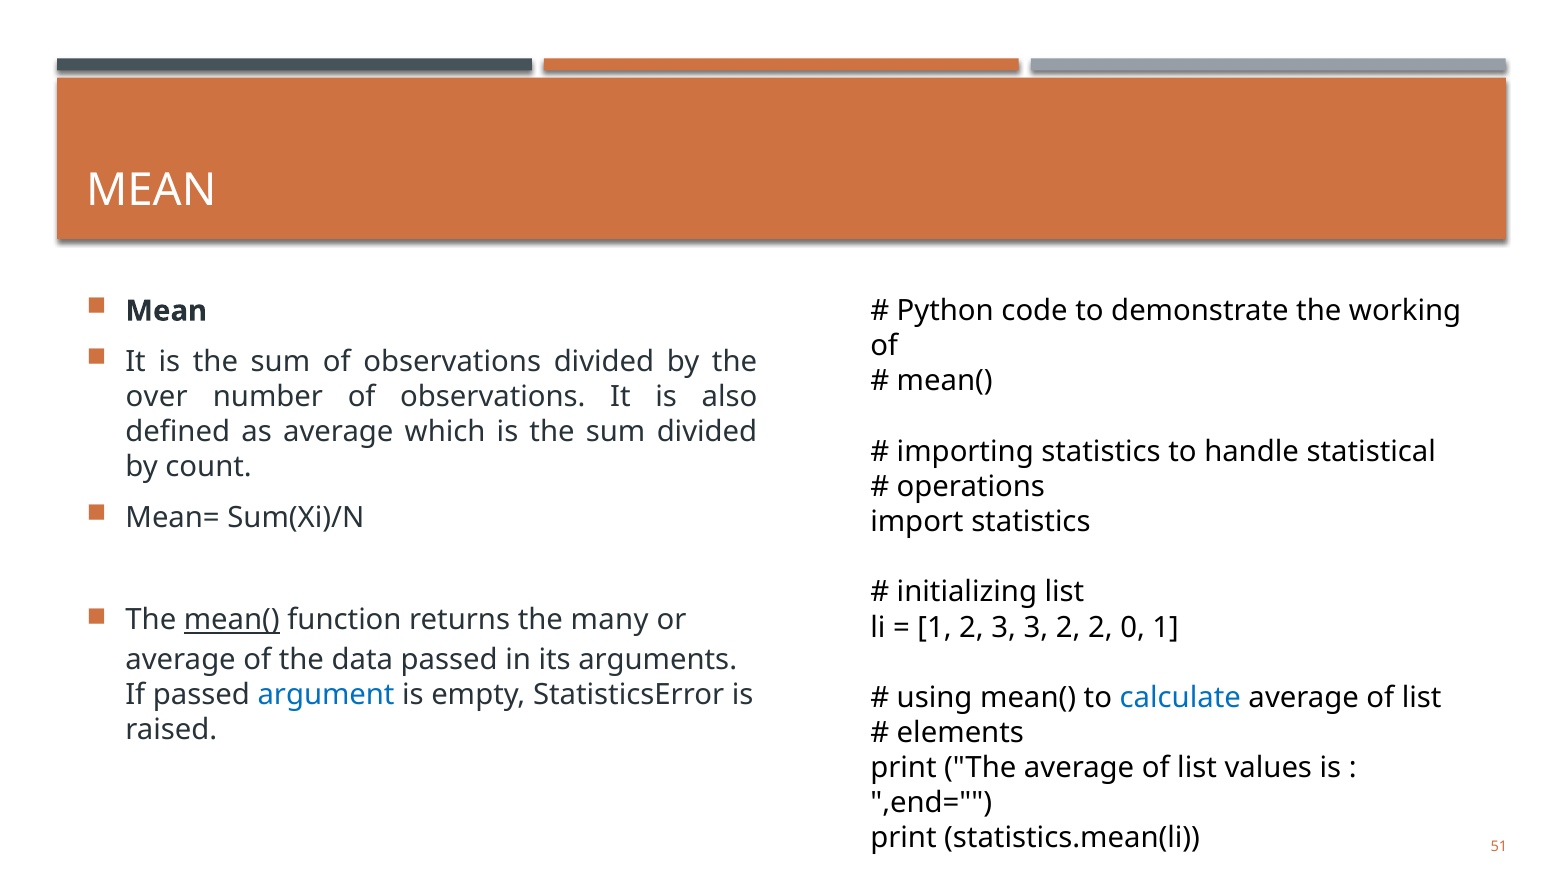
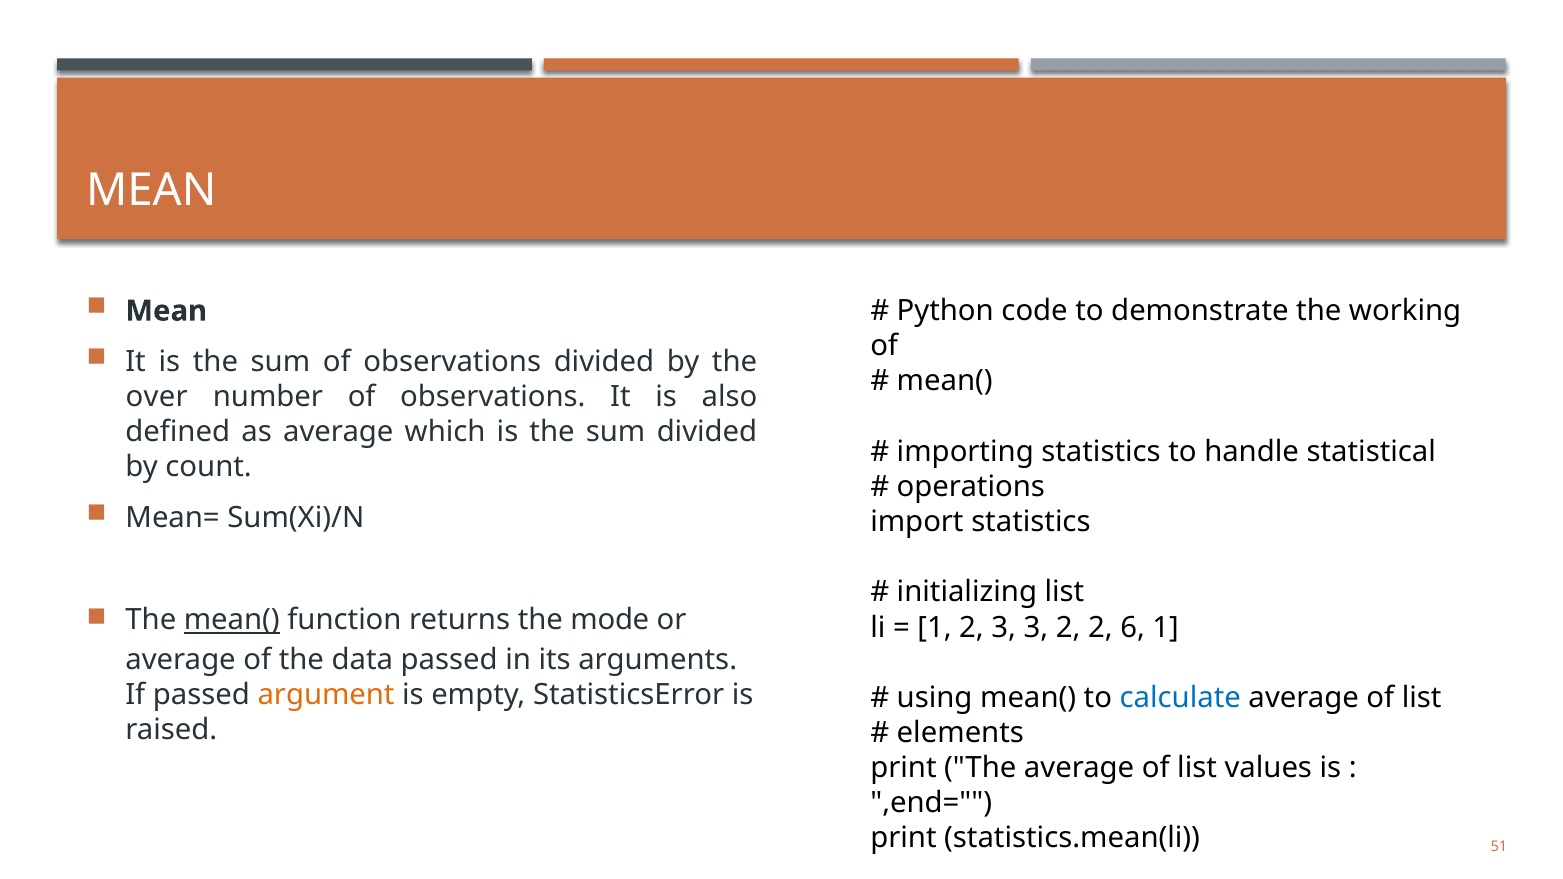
many: many -> mode (610, 620)
0: 0 -> 6 (1133, 627)
argument colour: blue -> orange (326, 695)
